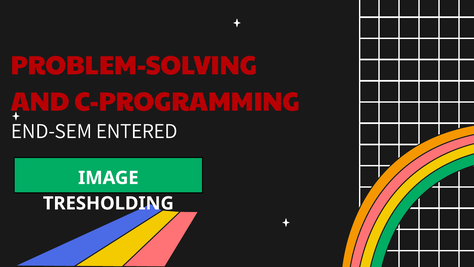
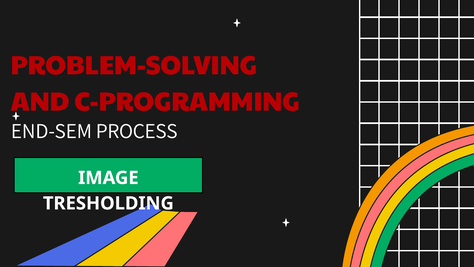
ENTERED: ENTERED -> PROCESS (137, 131)
